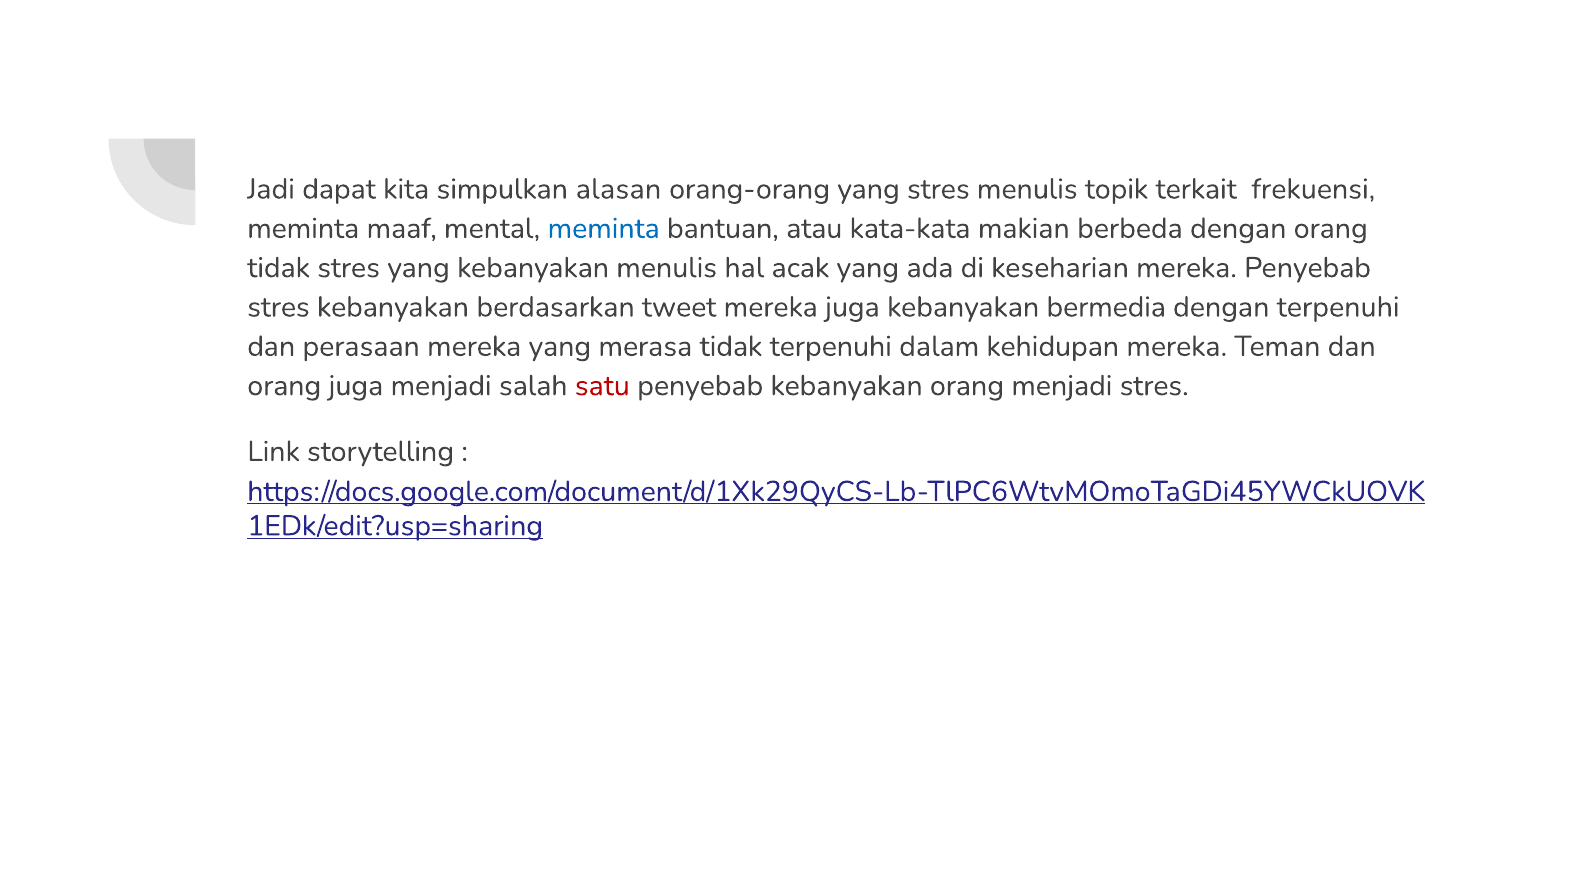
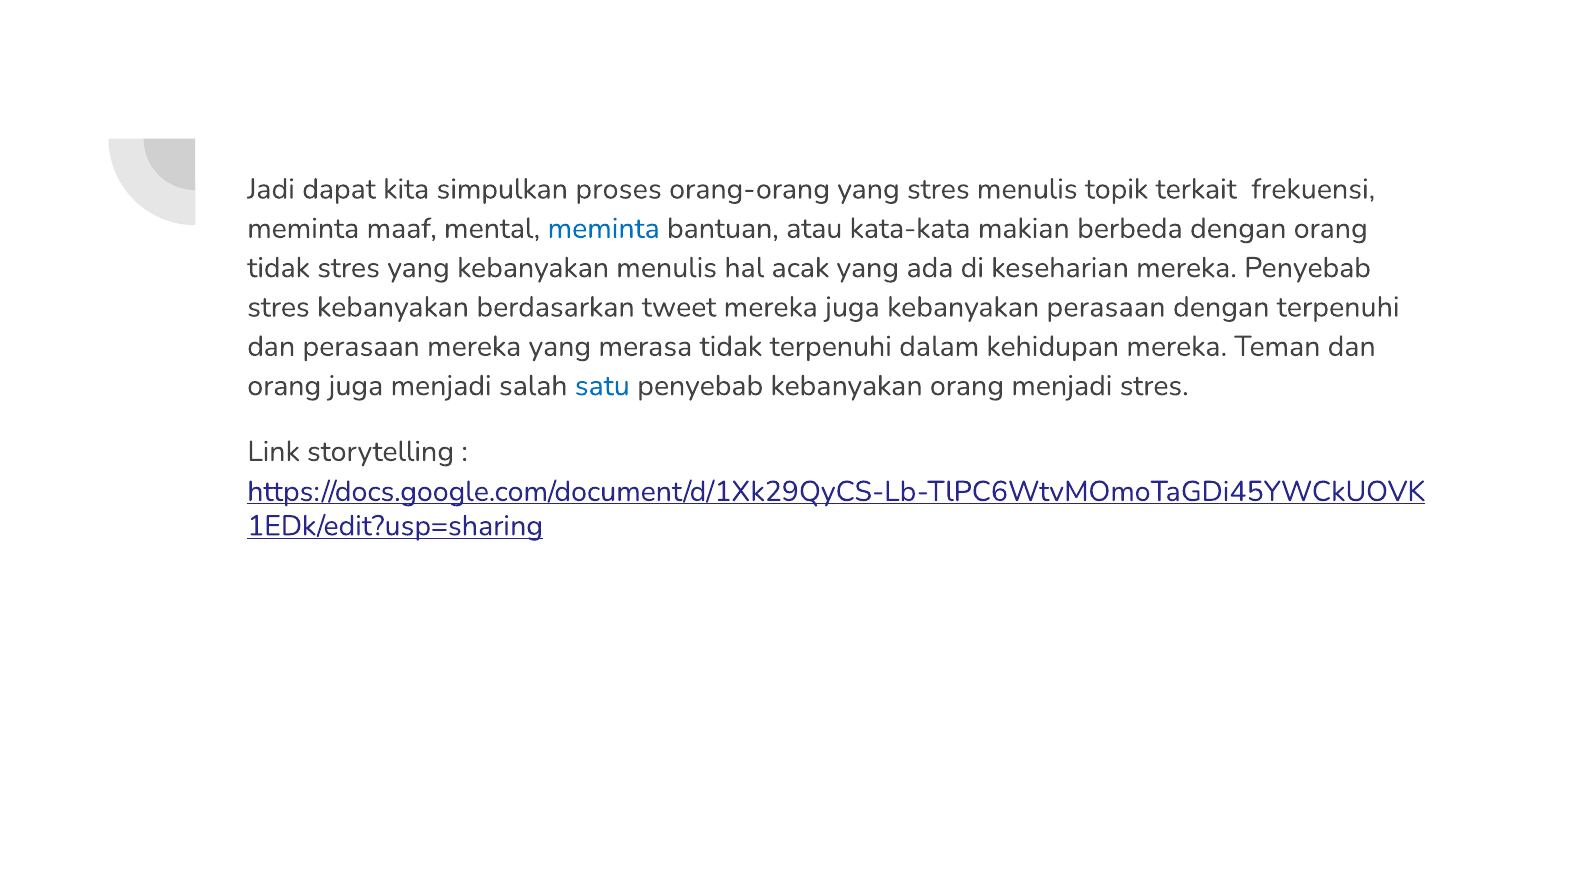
alasan: alasan -> proses (619, 189)
kebanyakan bermedia: bermedia -> perasaan (1106, 307)
satu colour: red -> blue (602, 386)
